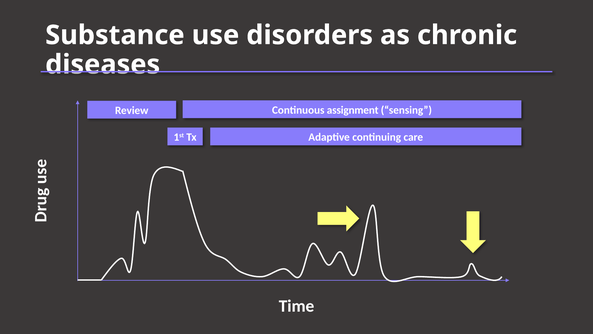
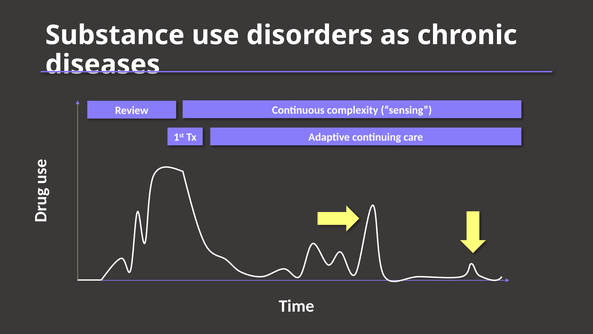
assignment: assignment -> complexity (353, 110)
